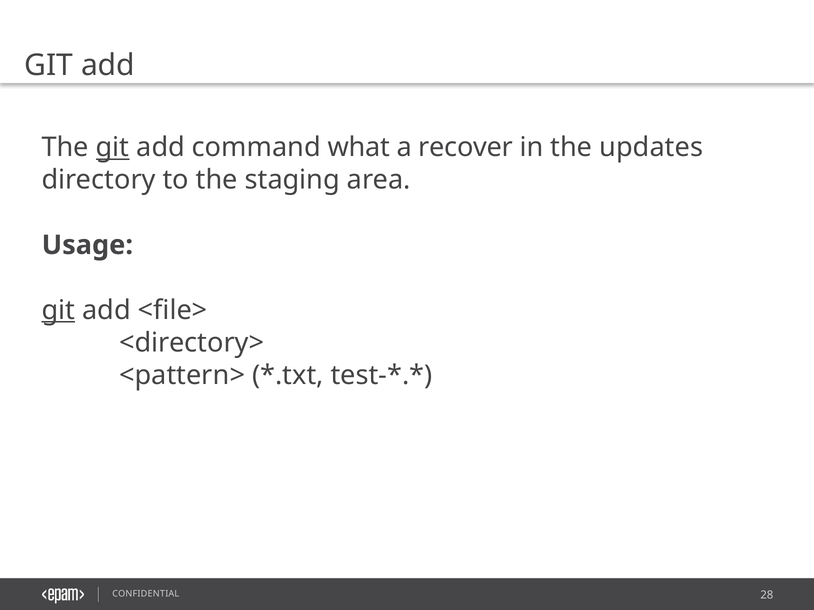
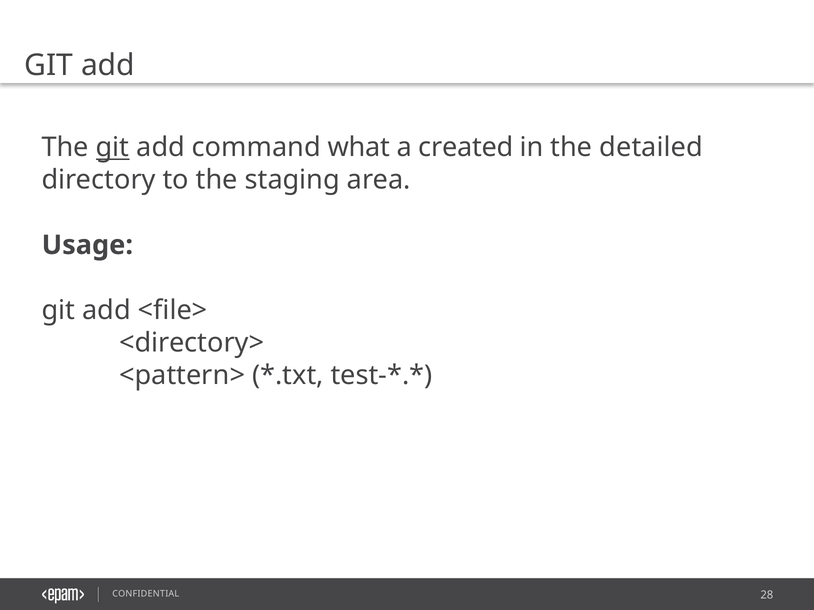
recover: recover -> created (466, 148)
updates: updates -> detailed (651, 148)
git underline: present -> none (58, 310)
